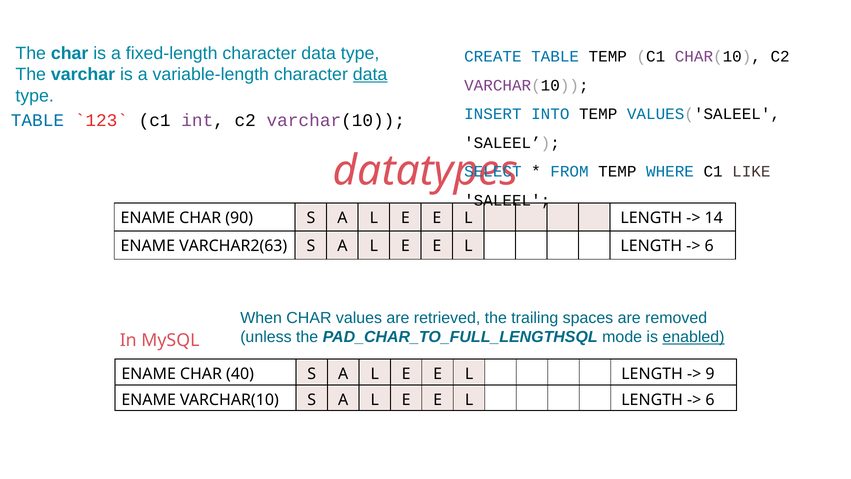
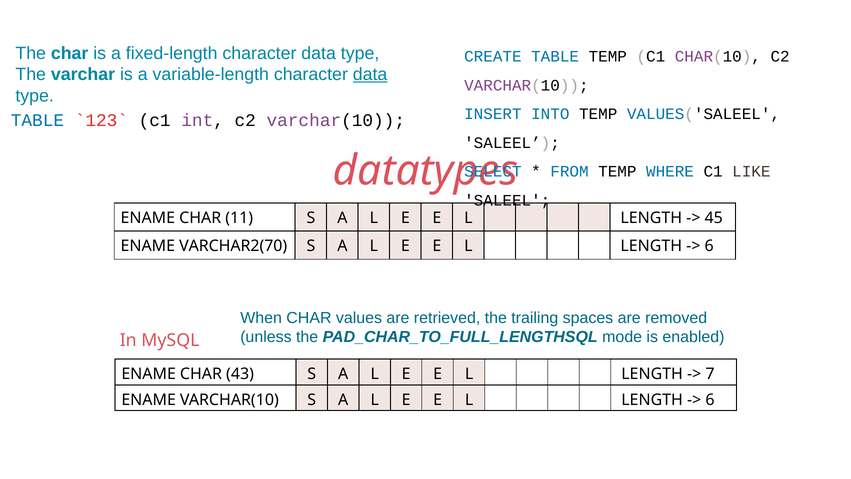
90: 90 -> 11 (239, 218)
14: 14 -> 45 (714, 218)
VARCHAR2(63: VARCHAR2(63 -> VARCHAR2(70 (233, 246)
enabled underline: present -> none (693, 337)
40: 40 -> 43 (240, 374)
9: 9 -> 7 (710, 374)
